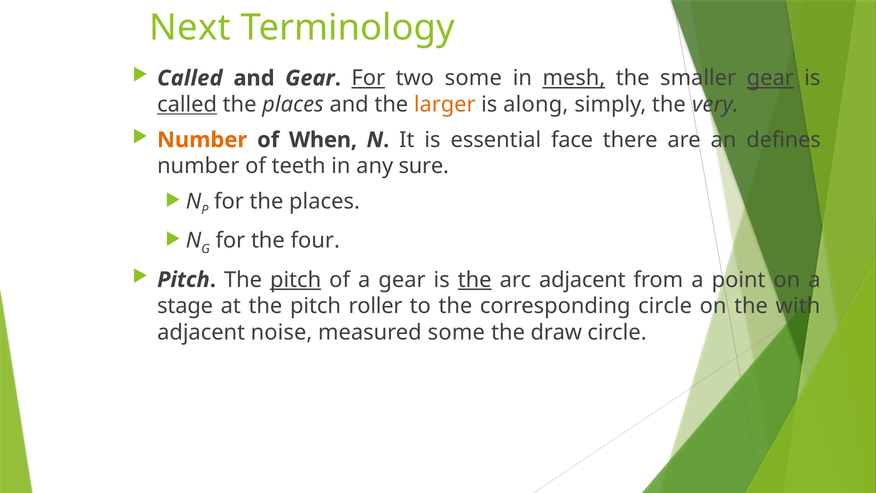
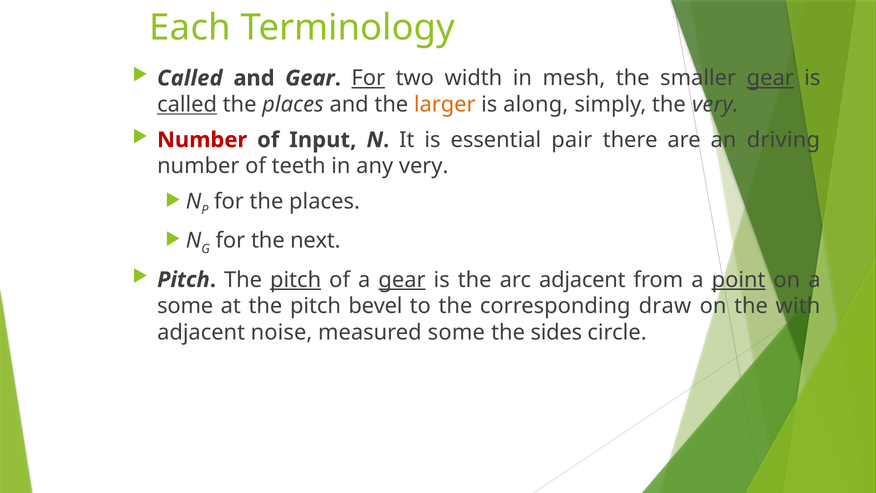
Next: Next -> Each (190, 28)
two some: some -> width (473, 78)
mesh underline: present -> none (574, 78)
Number colour: orange -> red (202, 140)
When: When -> Input (323, 140)
face: face -> pair (572, 140)
defines: defines -> driving (783, 140)
any sure: sure -> very (424, 166)
four: four -> next (315, 241)
gear underline: none -> present (402, 280)
the underline: present -> none (475, 280)
point underline: none -> present (739, 280)
stage: stage -> some (185, 306)
roller: roller -> bevel (375, 306)
corresponding circle: circle -> draw (665, 306)
draw: draw -> sides (556, 332)
